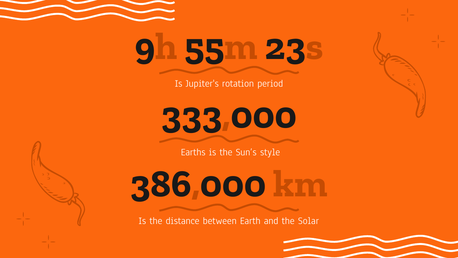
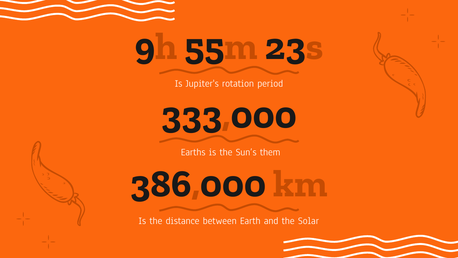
style: style -> them (270, 152)
